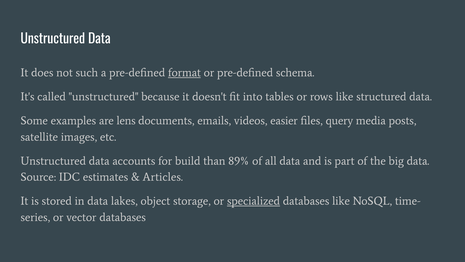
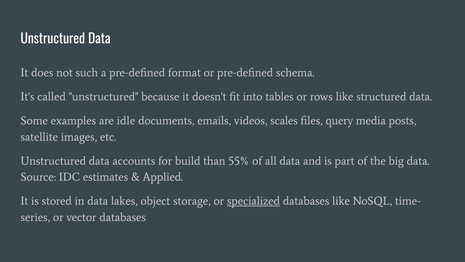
format underline: present -> none (184, 73)
lens: lens -> idle (126, 120)
easier: easier -> scales (284, 120)
89%: 89% -> 55% (239, 161)
Articles: Articles -> Applied (163, 177)
